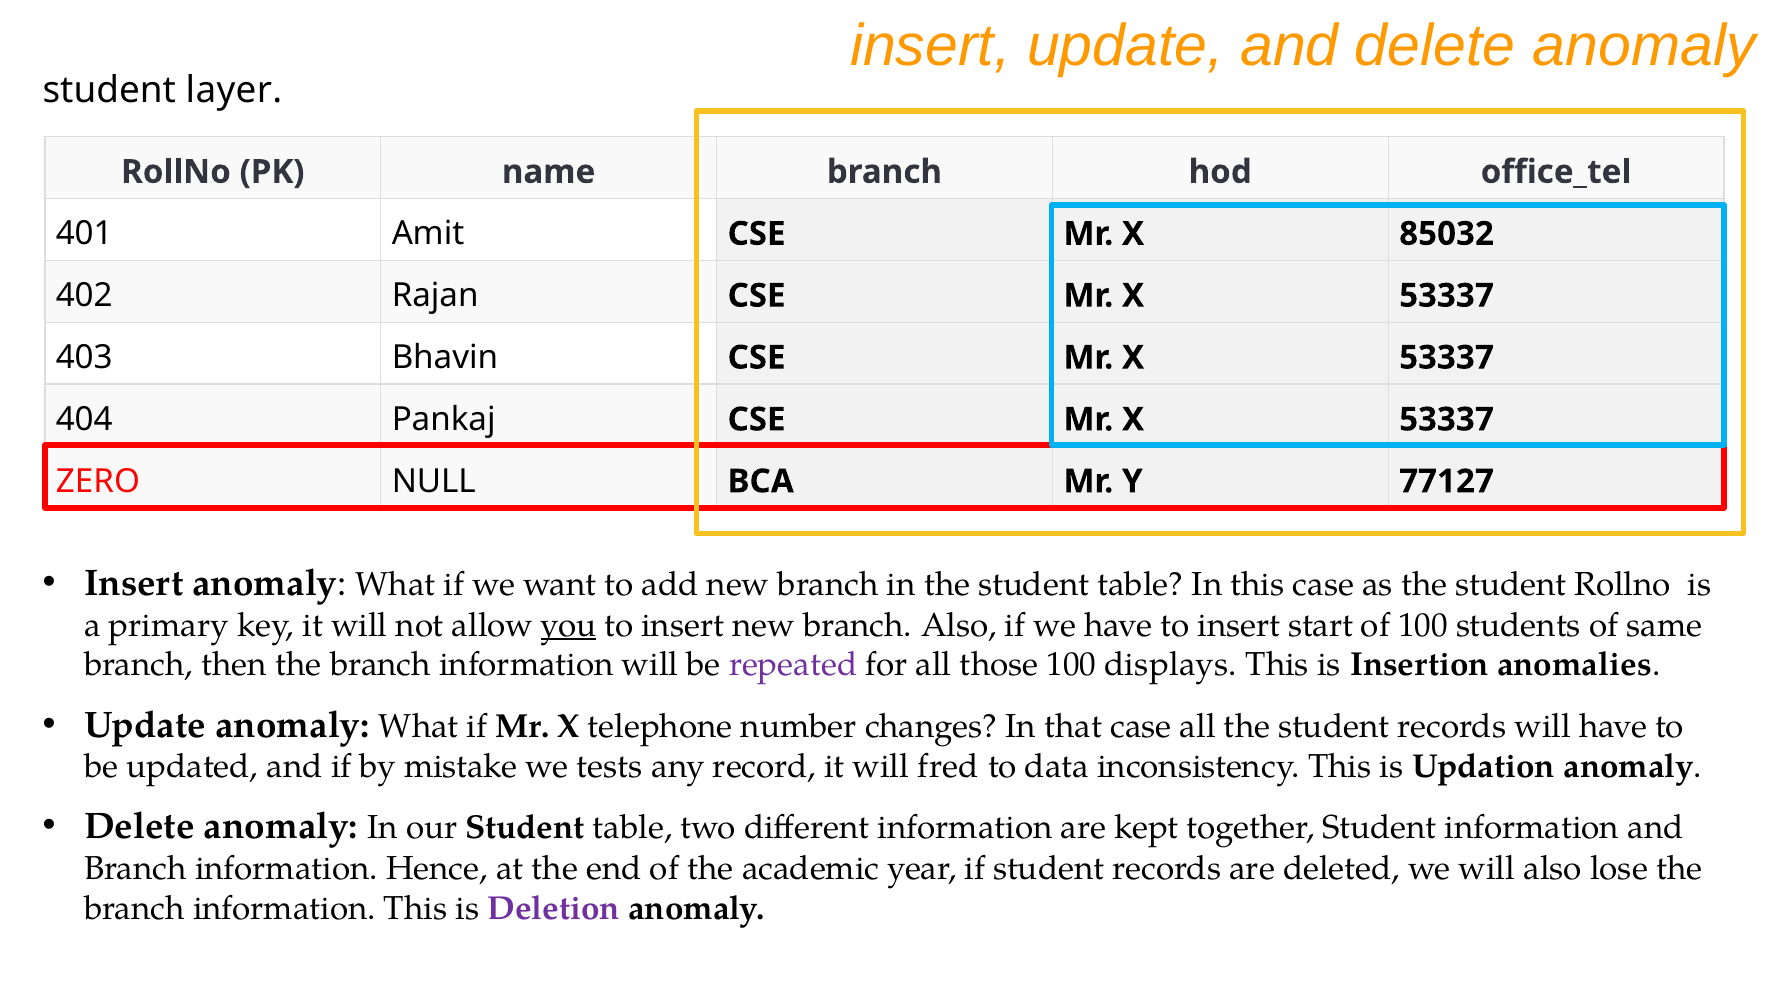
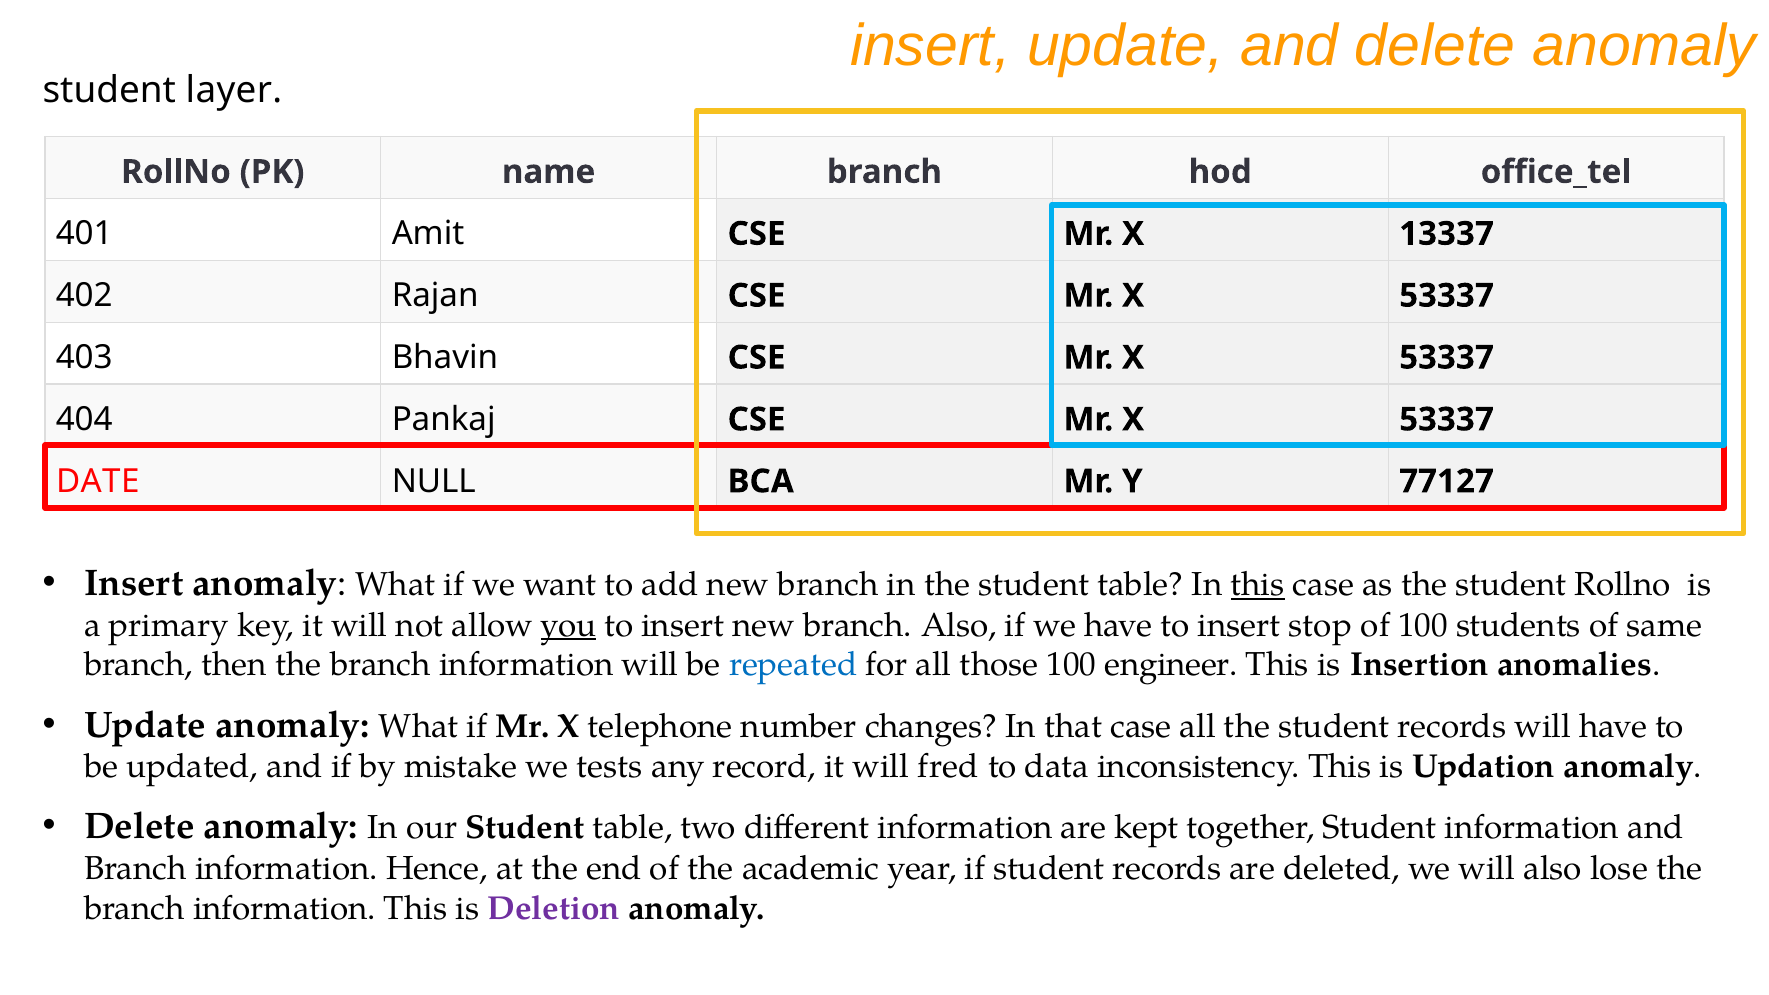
85032: 85032 -> 13337 (1447, 234)
ZERO: ZERO -> DATE (98, 481)
this underline: none -> present (1258, 585)
start: start -> stop (1320, 625)
repeated colour: purple -> blue (793, 665)
displays: displays -> engineer (1171, 665)
